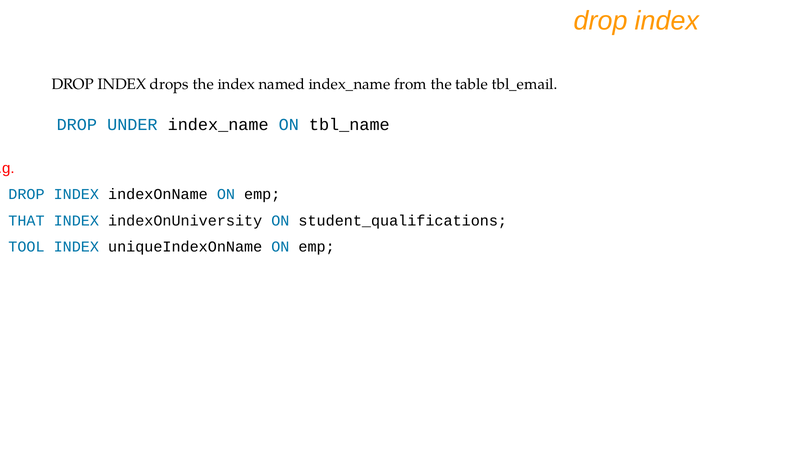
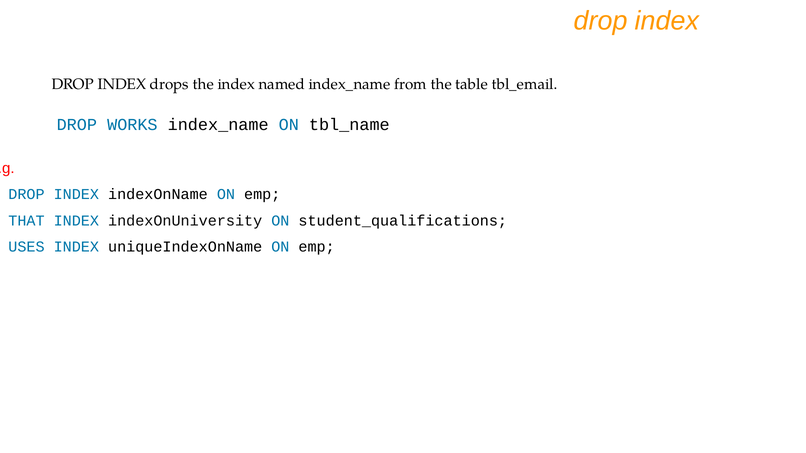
UNDER: UNDER -> WORKS (132, 125)
TOOL: TOOL -> USES (26, 247)
